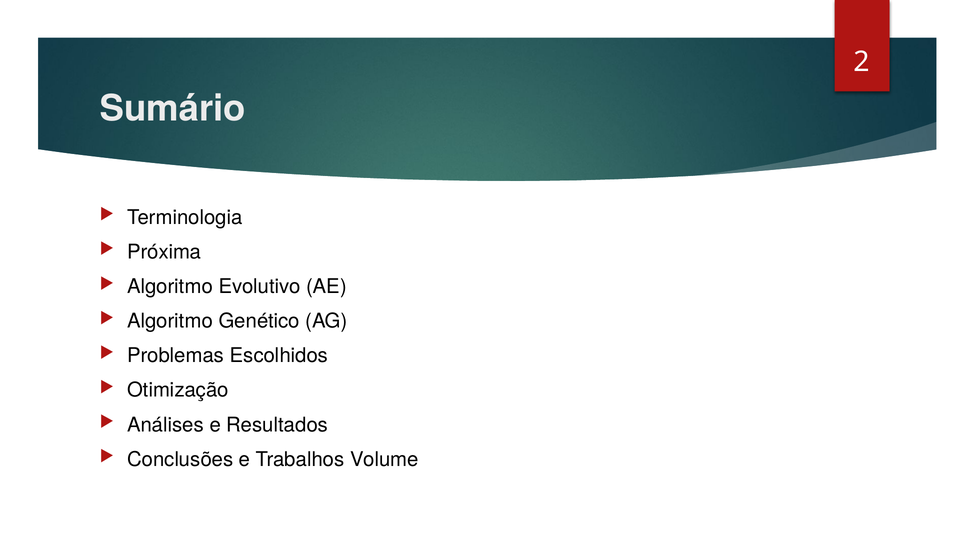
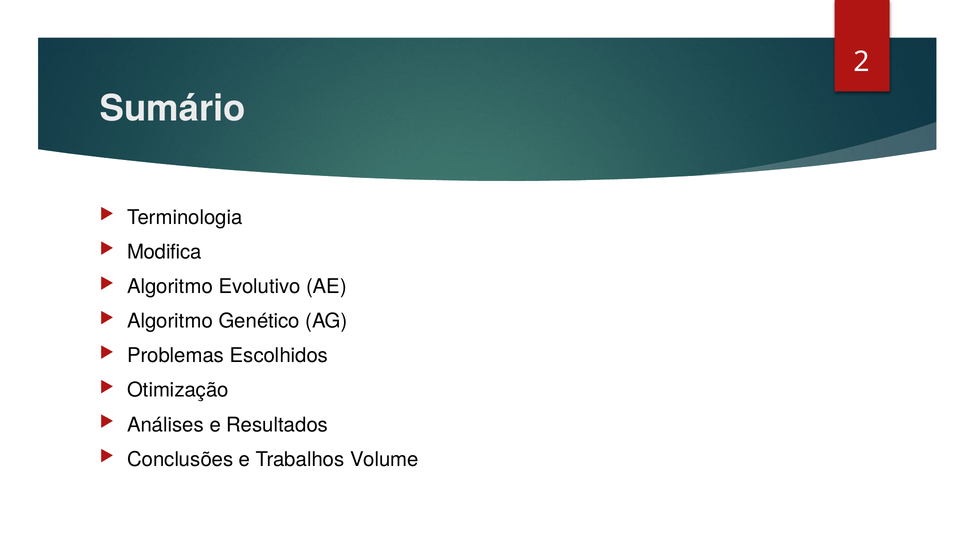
Próxima: Próxima -> Modifica (164, 252)
